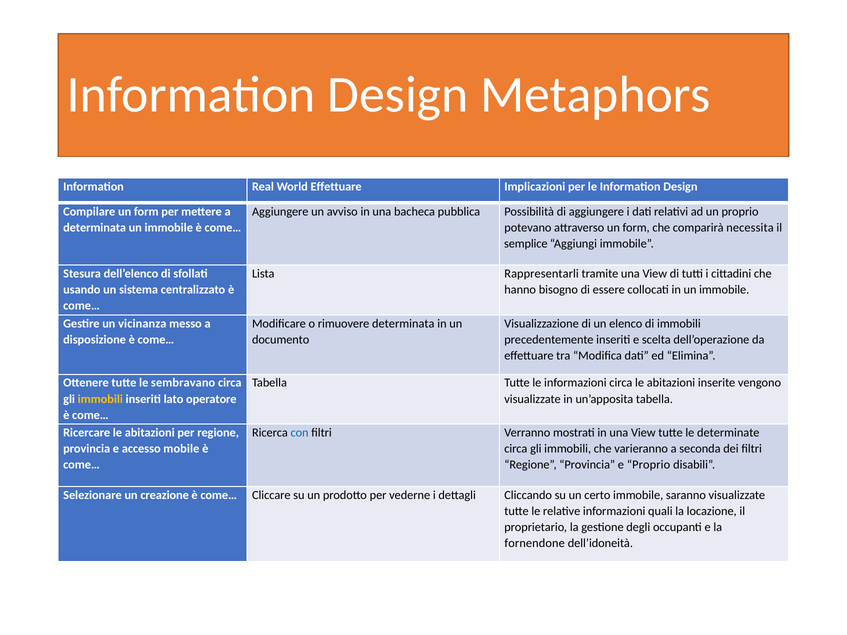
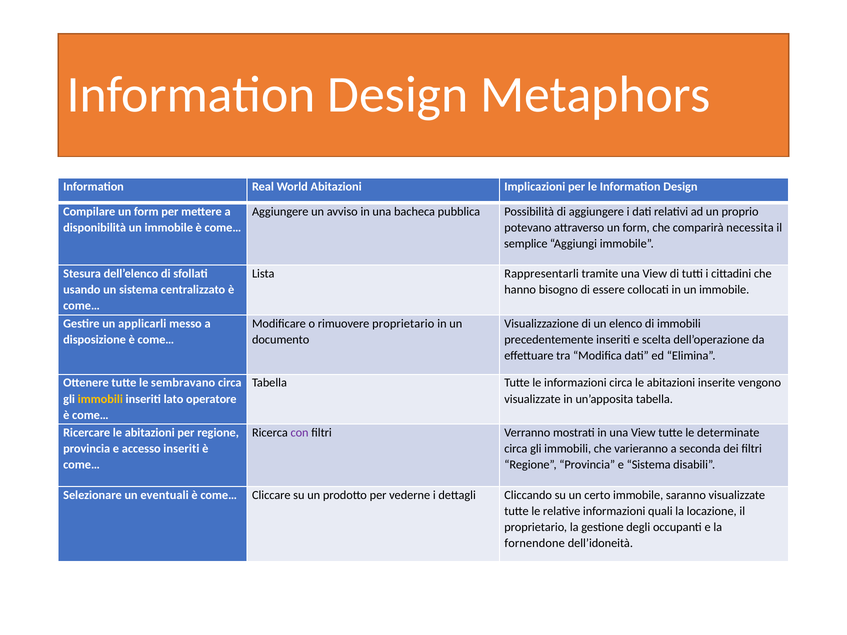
World Effettuare: Effettuare -> Abitazioni (336, 187)
determinata: determinata -> disponibilità (95, 228)
vicinanza: vicinanza -> applicarli (142, 324)
rimuovere determinata: determinata -> proprietario (403, 324)
con colour: blue -> purple (300, 433)
accesso mobile: mobile -> inseriti (181, 449)
e Proprio: Proprio -> Sistema (649, 465)
creazione: creazione -> eventuali (165, 495)
